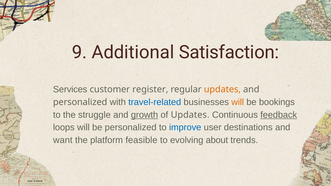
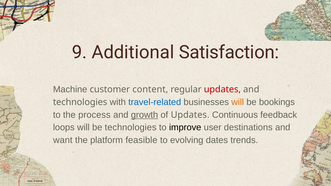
Services: Services -> Machine (70, 90)
register: register -> content (150, 90)
updates colour: orange -> red (222, 90)
personalized: personalized -> technologies (80, 102)
struggle: struggle -> process (94, 115)
feedback underline: present -> none (279, 115)
be personalized: personalized -> technologies (131, 128)
improve colour: blue -> black (185, 128)
about: about -> dates (217, 140)
